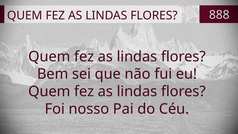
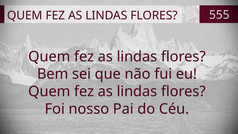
888: 888 -> 555 (219, 15)
